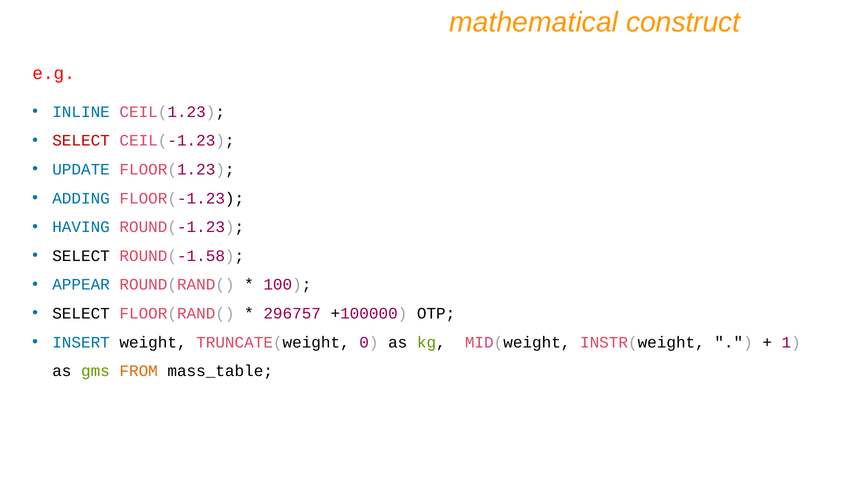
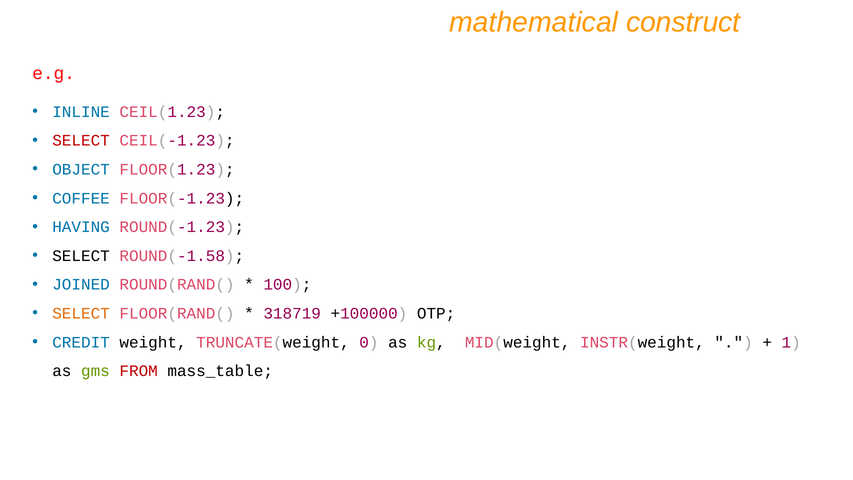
UPDATE: UPDATE -> OBJECT (81, 169)
ADDING: ADDING -> COFFEE (81, 198)
APPEAR: APPEAR -> JOINED (81, 285)
SELECT colour: black -> orange (81, 313)
296757: 296757 -> 318719 (292, 313)
INSERT: INSERT -> CREDIT (81, 342)
FROM colour: orange -> red (139, 371)
